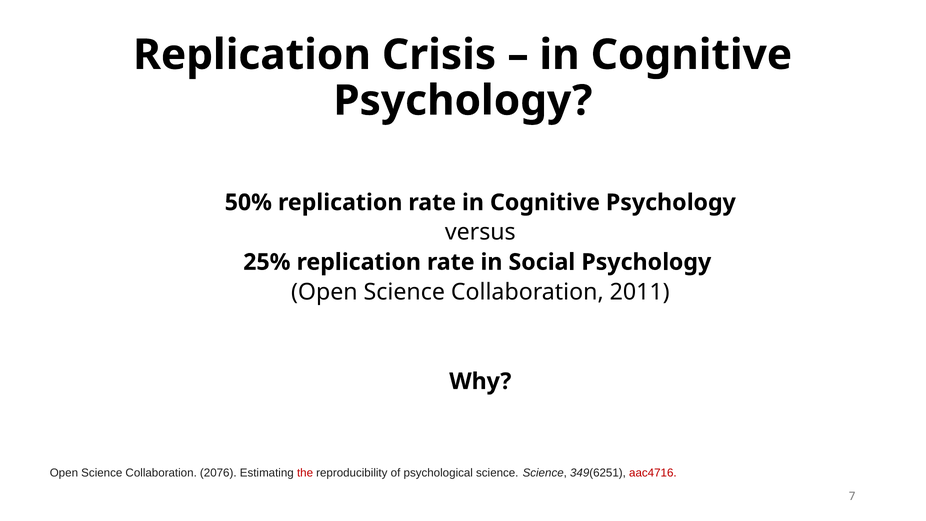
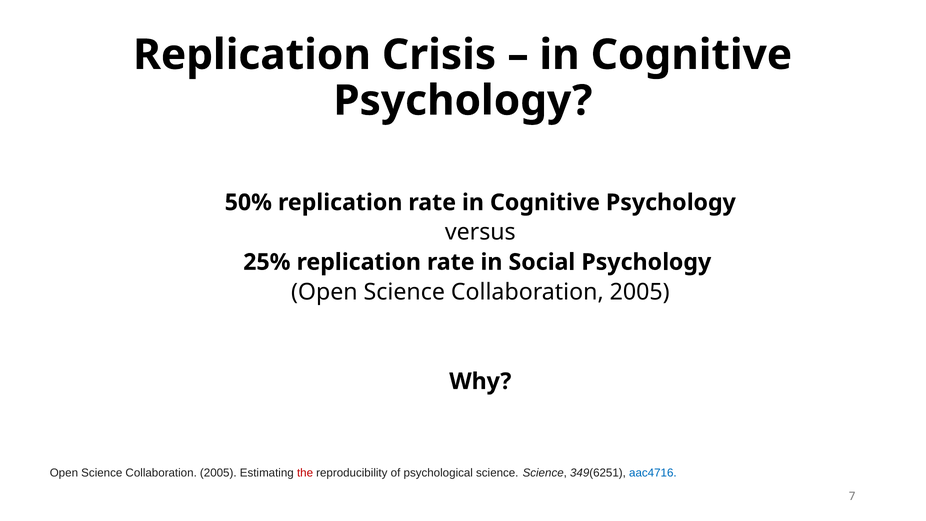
2011: 2011 -> 2005 (640, 292)
2076: 2076 -> 2005 (218, 473)
aac4716 colour: red -> blue (653, 473)
